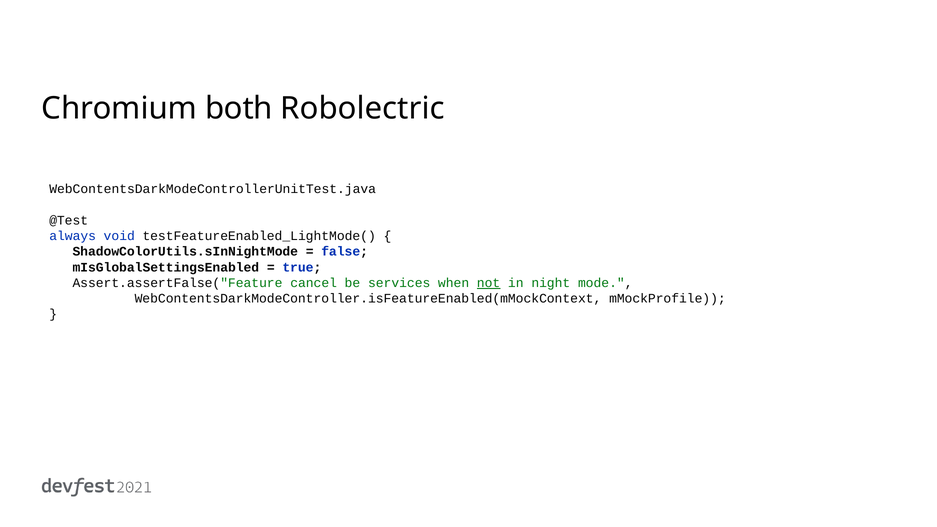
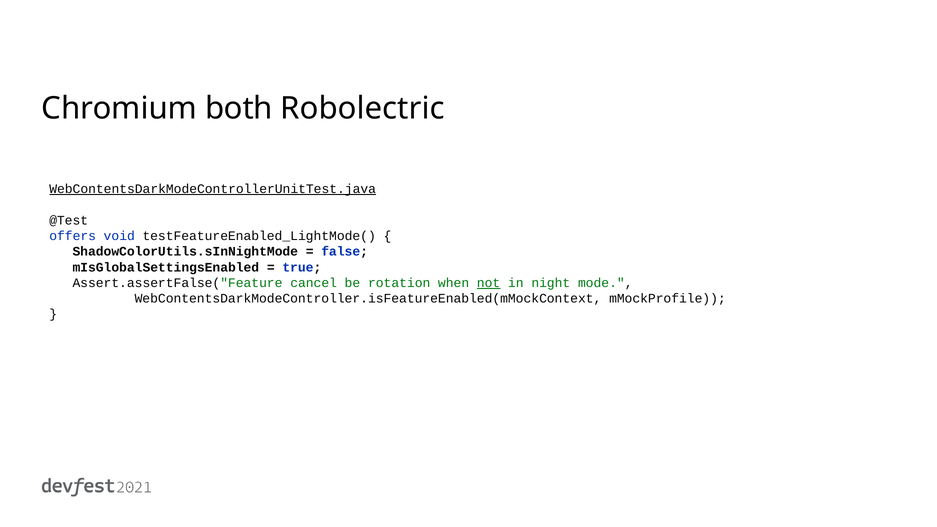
WebContentsDarkModeControllerUnitTest.java underline: none -> present (213, 189)
always: always -> offers (73, 236)
services: services -> rotation (399, 283)
